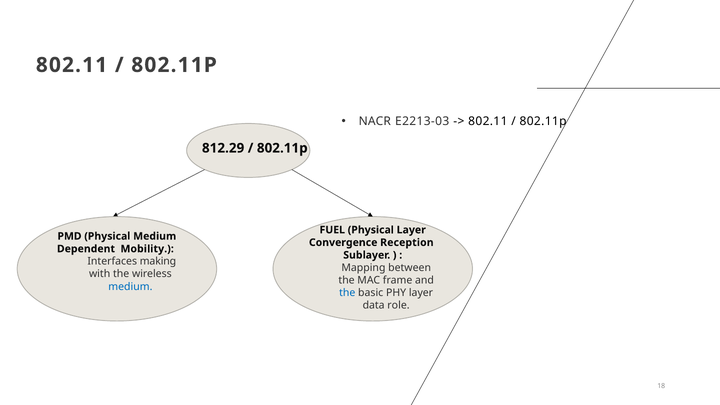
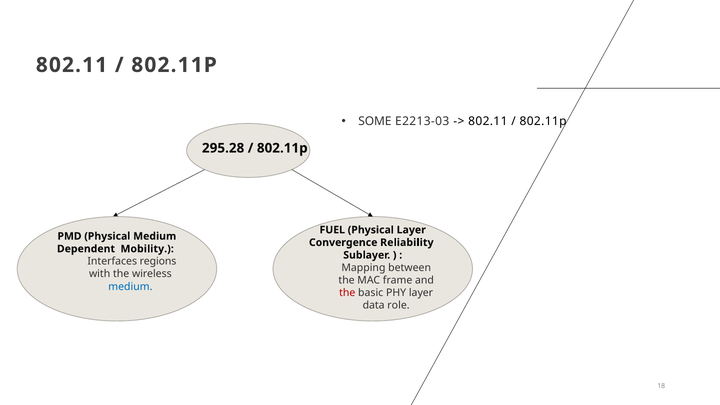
NACR: NACR -> SOME (375, 121)
812.29: 812.29 -> 295.28 (223, 148)
Reception: Reception -> Reliability (407, 242)
making: making -> regions (158, 261)
the colour: blue -> red (347, 293)
